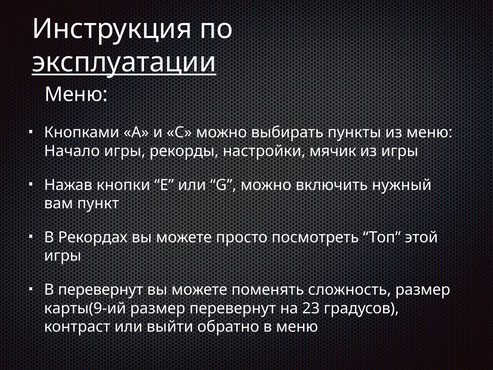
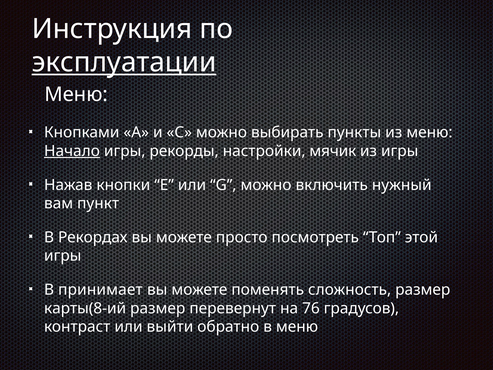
Начало underline: none -> present (72, 151)
В перевернут: перевернут -> принимает (100, 290)
карты(9-ий: карты(9-ий -> карты(8-ий (85, 308)
23: 23 -> 76 (311, 308)
